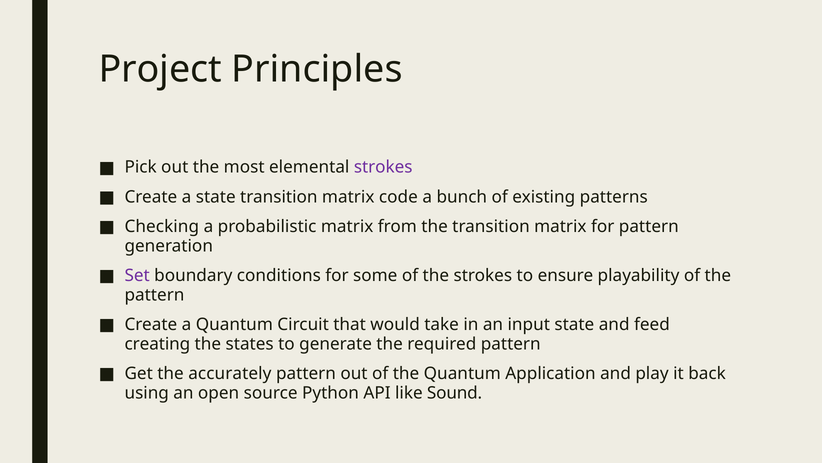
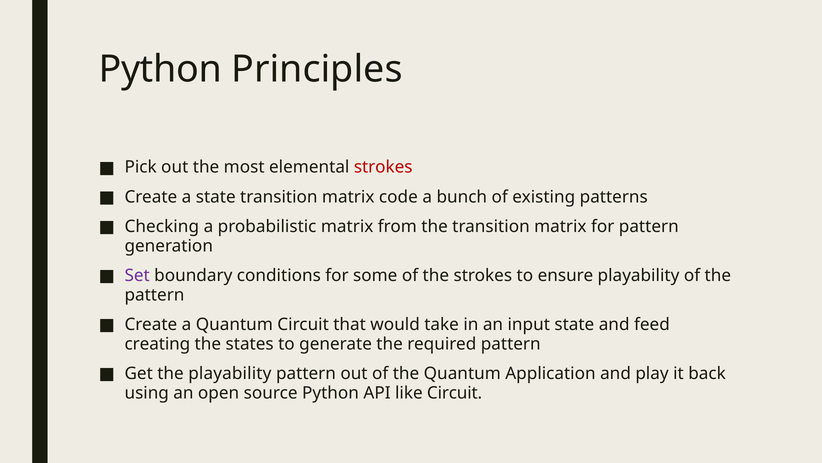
Project: Project -> Python (160, 69)
strokes colour: purple -> red (383, 167)
the accurately: accurately -> playability (230, 373)
like Sound: Sound -> Circuit (455, 392)
